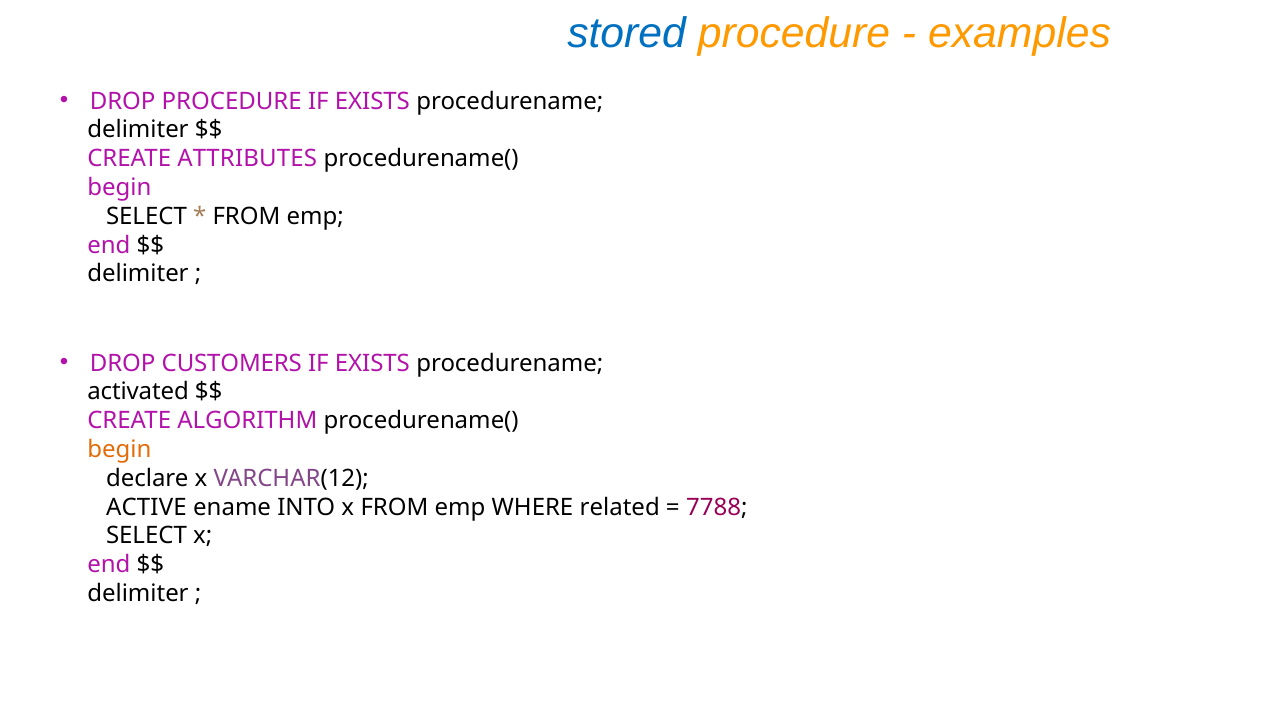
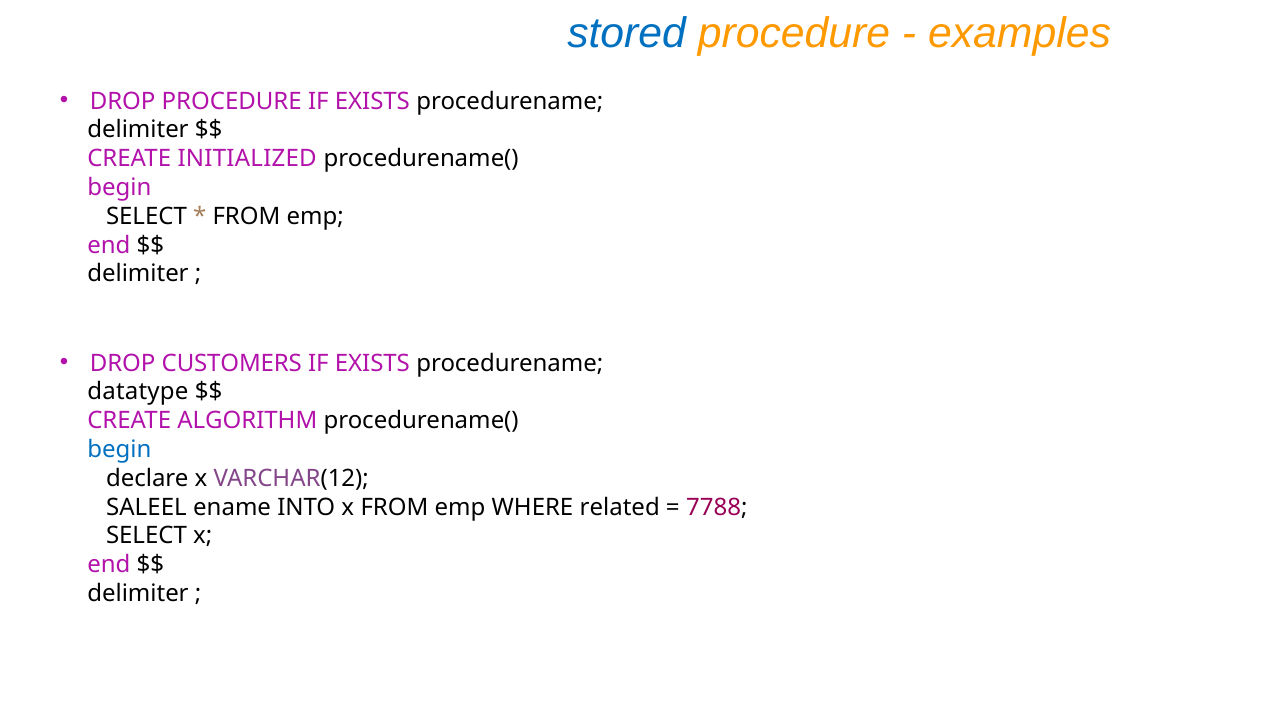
ATTRIBUTES: ATTRIBUTES -> INITIALIZED (247, 159)
activated: activated -> datatype (138, 392)
begin colour: orange -> blue (119, 450)
ACTIVE: ACTIVE -> SALEEL (146, 508)
